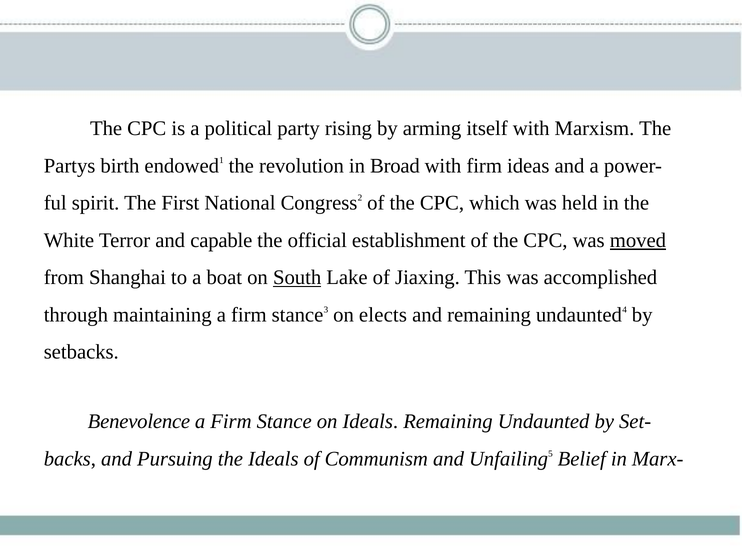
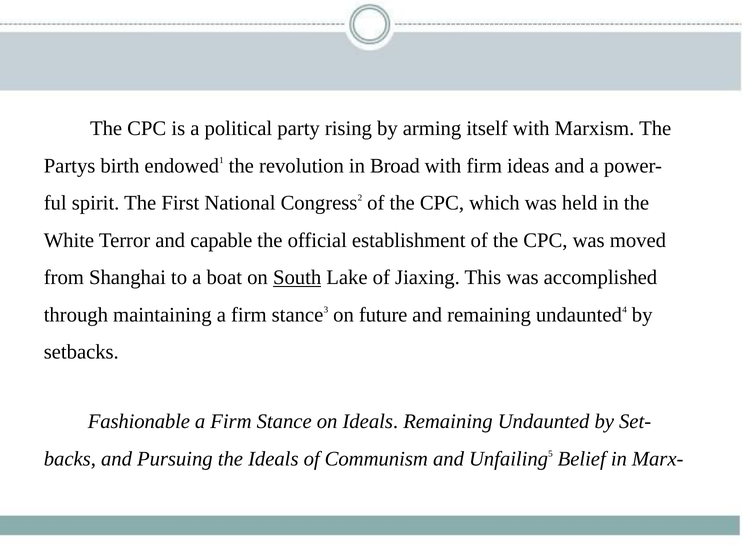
moved underline: present -> none (638, 240)
elects: elects -> future (383, 315)
Benevolence: Benevolence -> Fashionable (139, 422)
